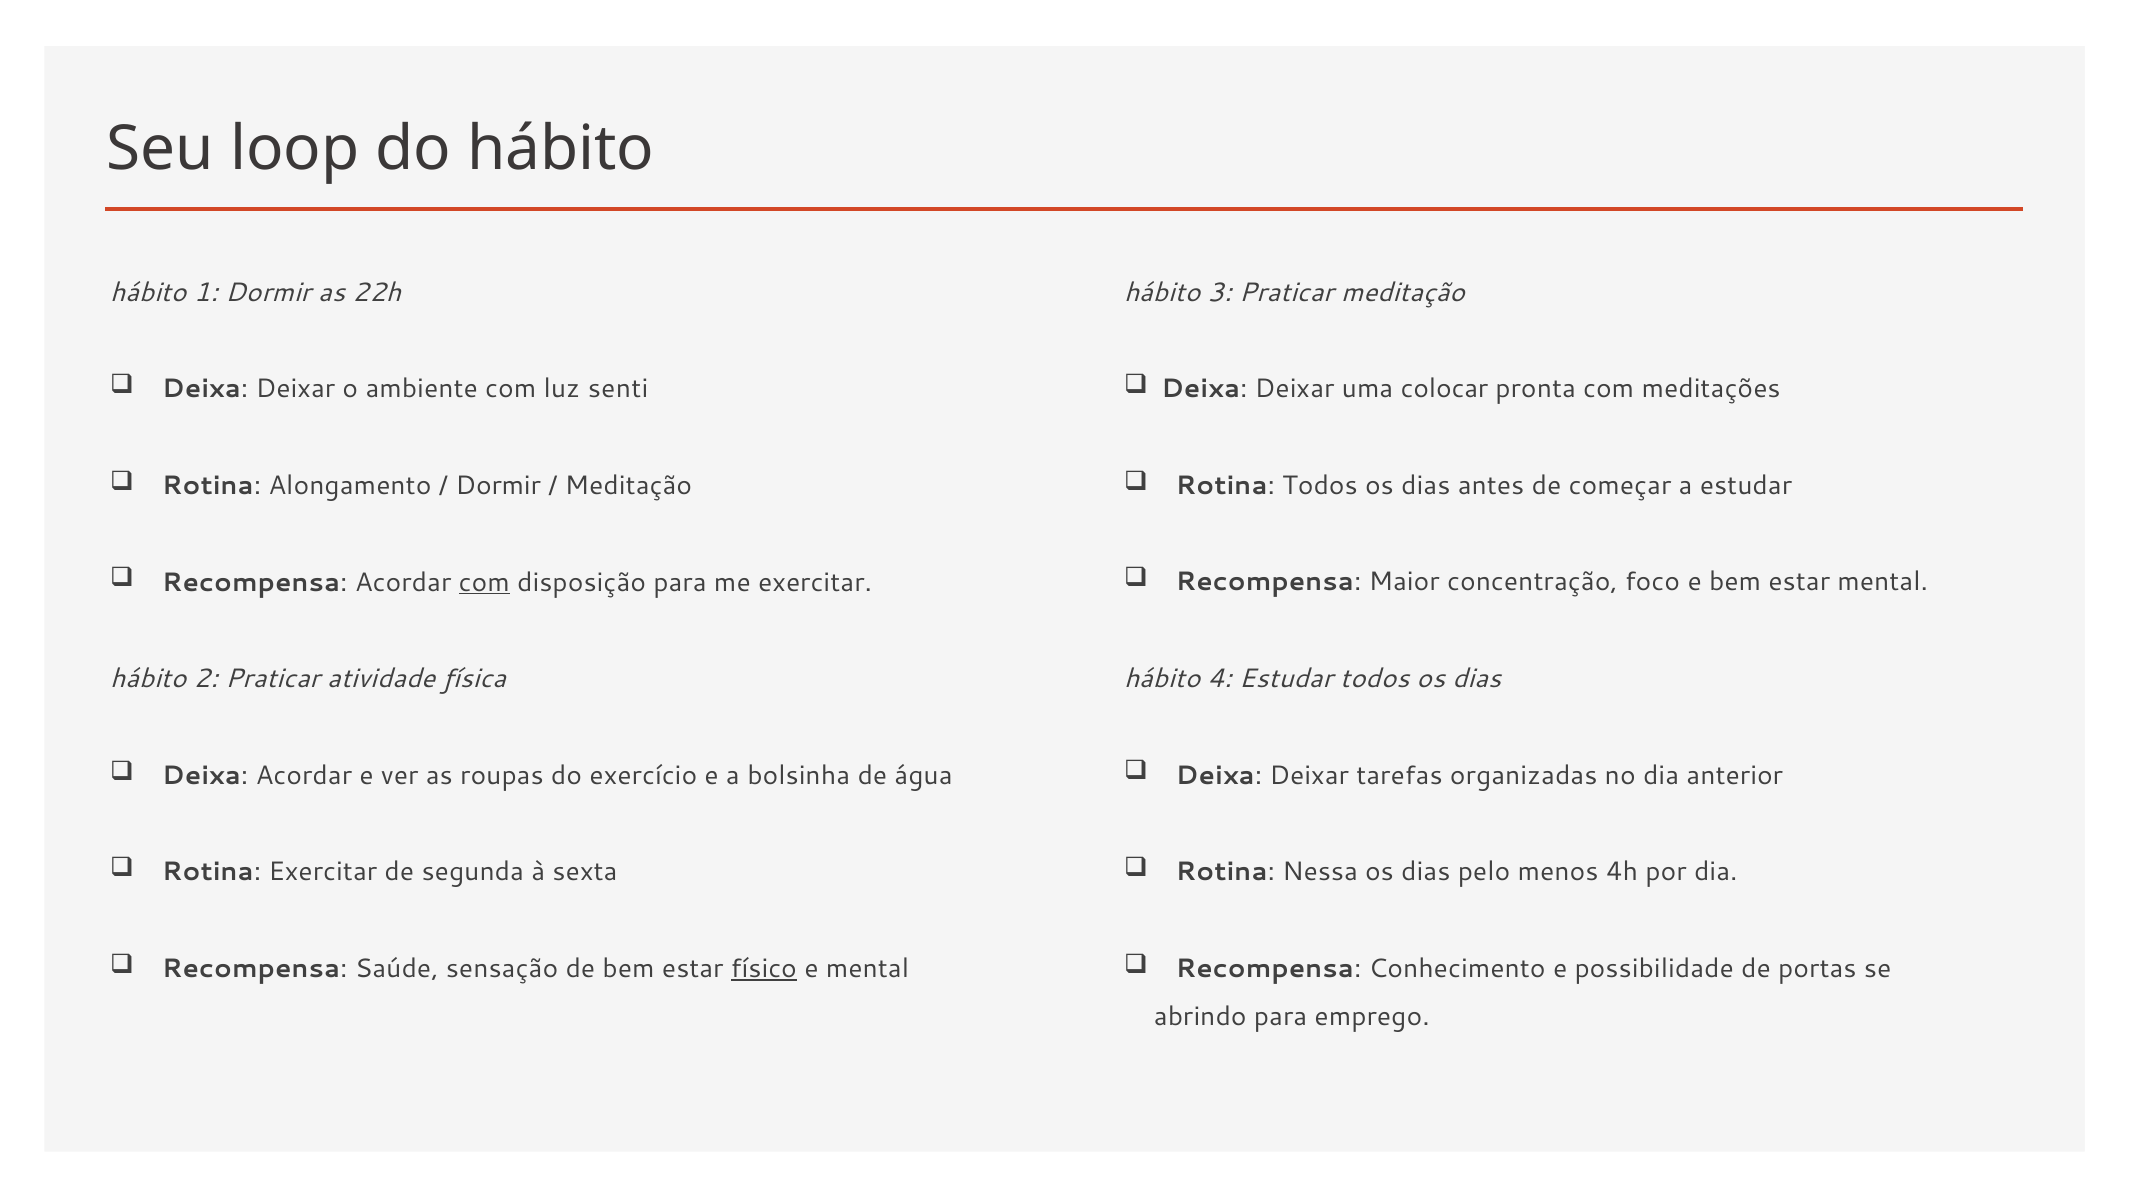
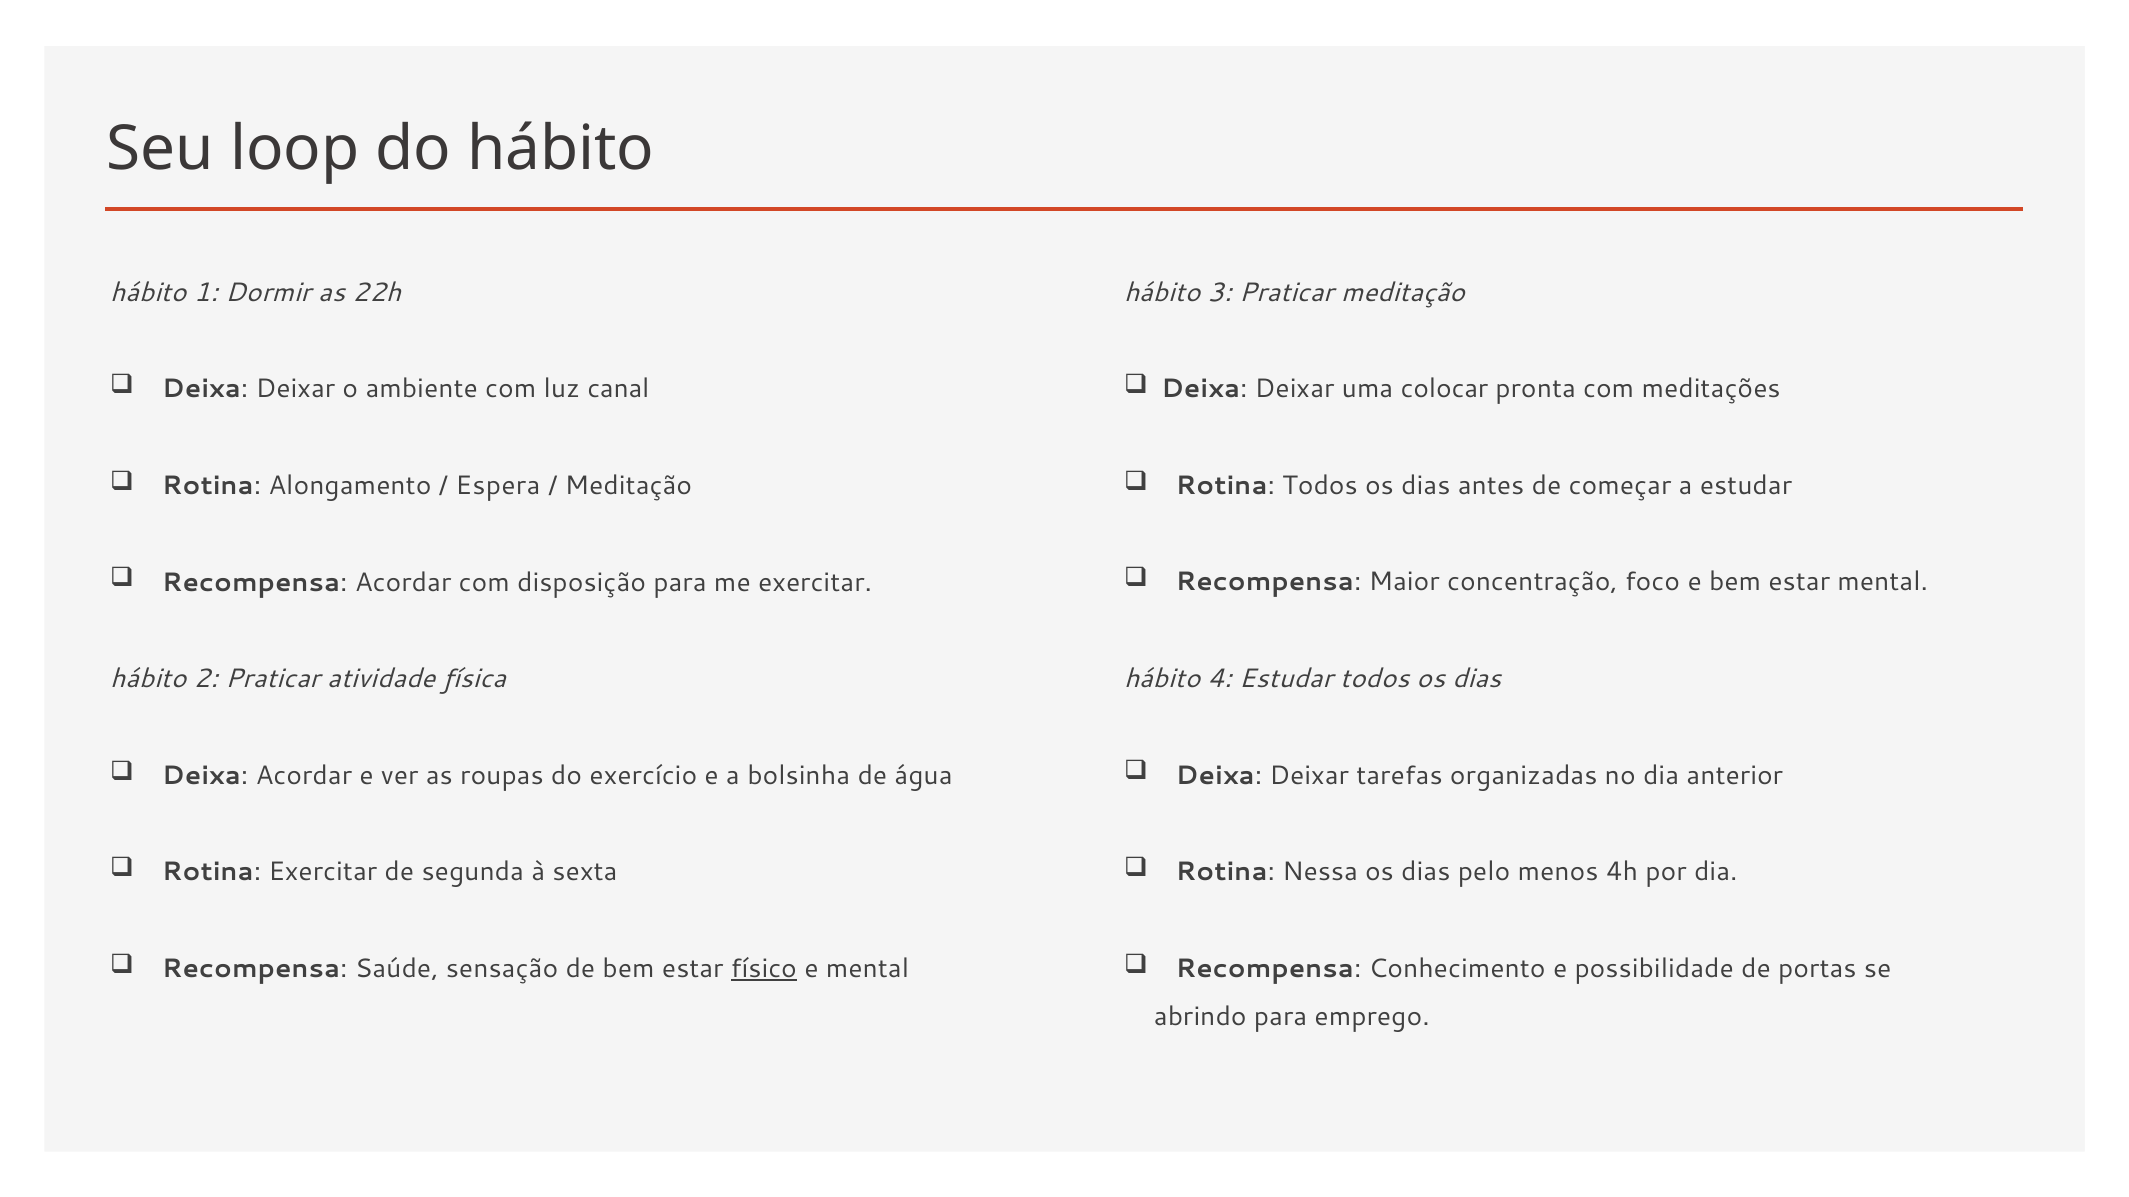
senti: senti -> canal (618, 389)
Dormir: Dormir -> Espera (498, 486)
com underline: present -> none (484, 583)
